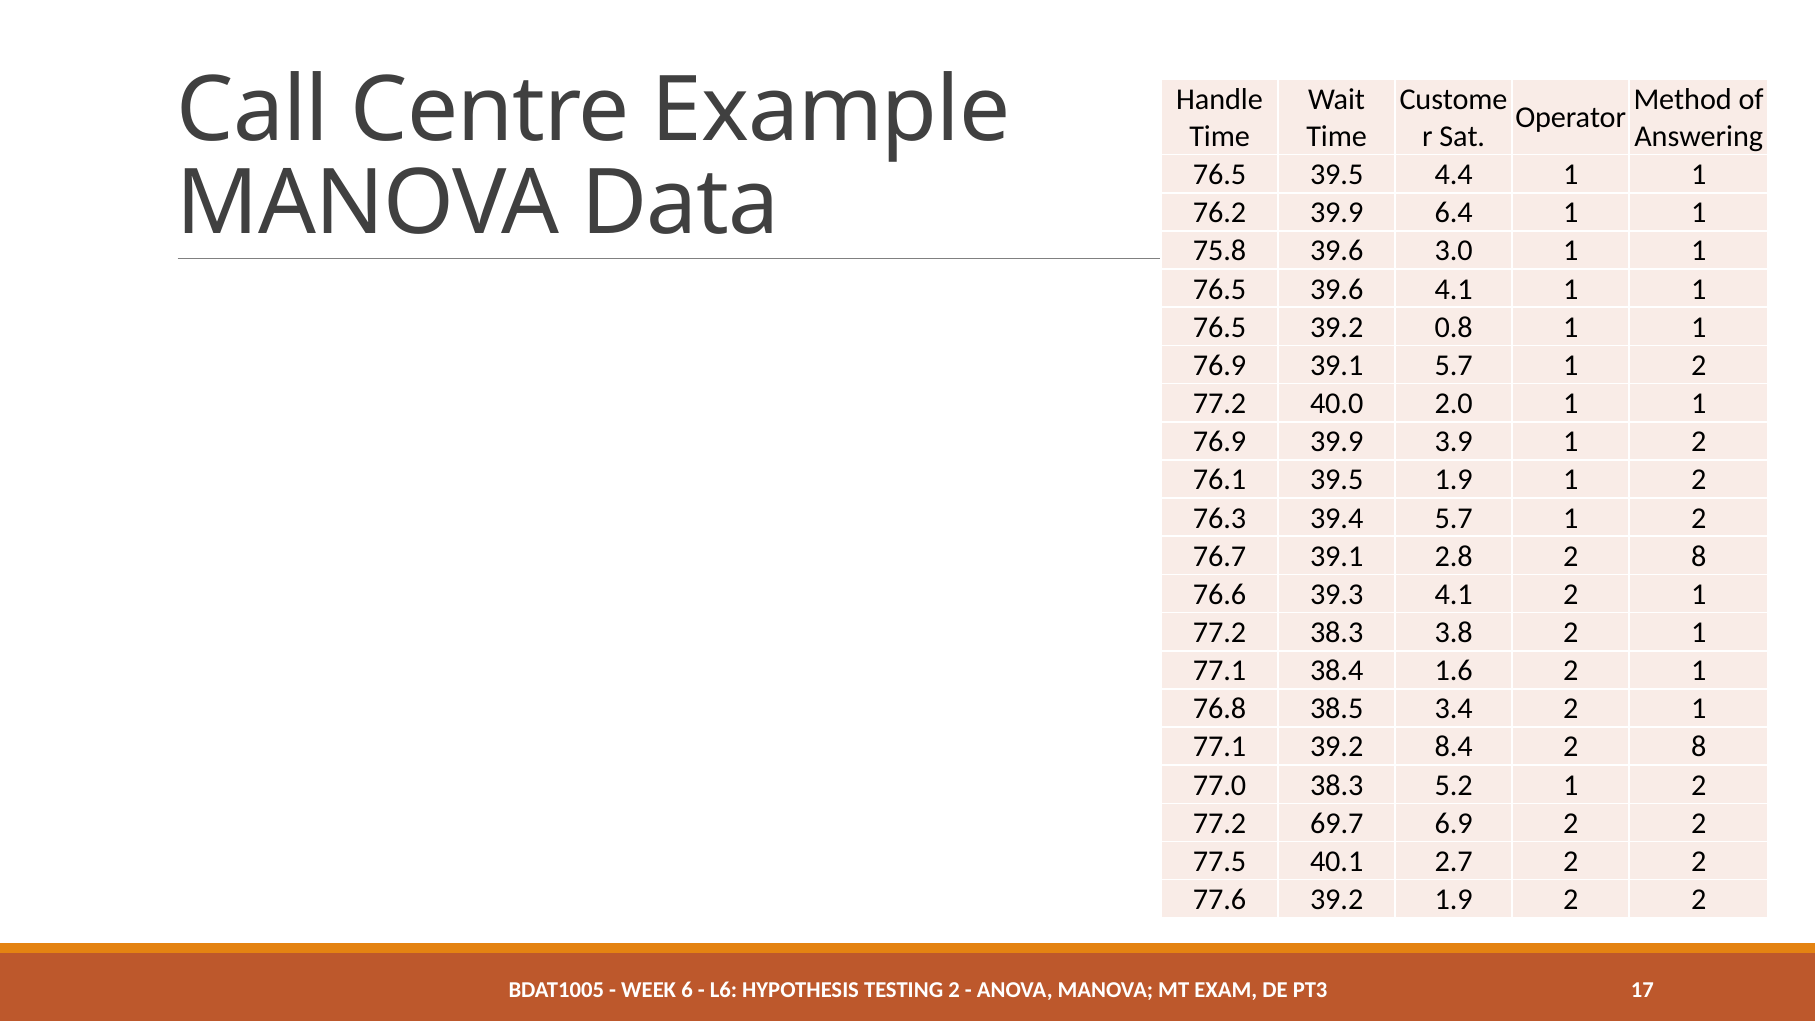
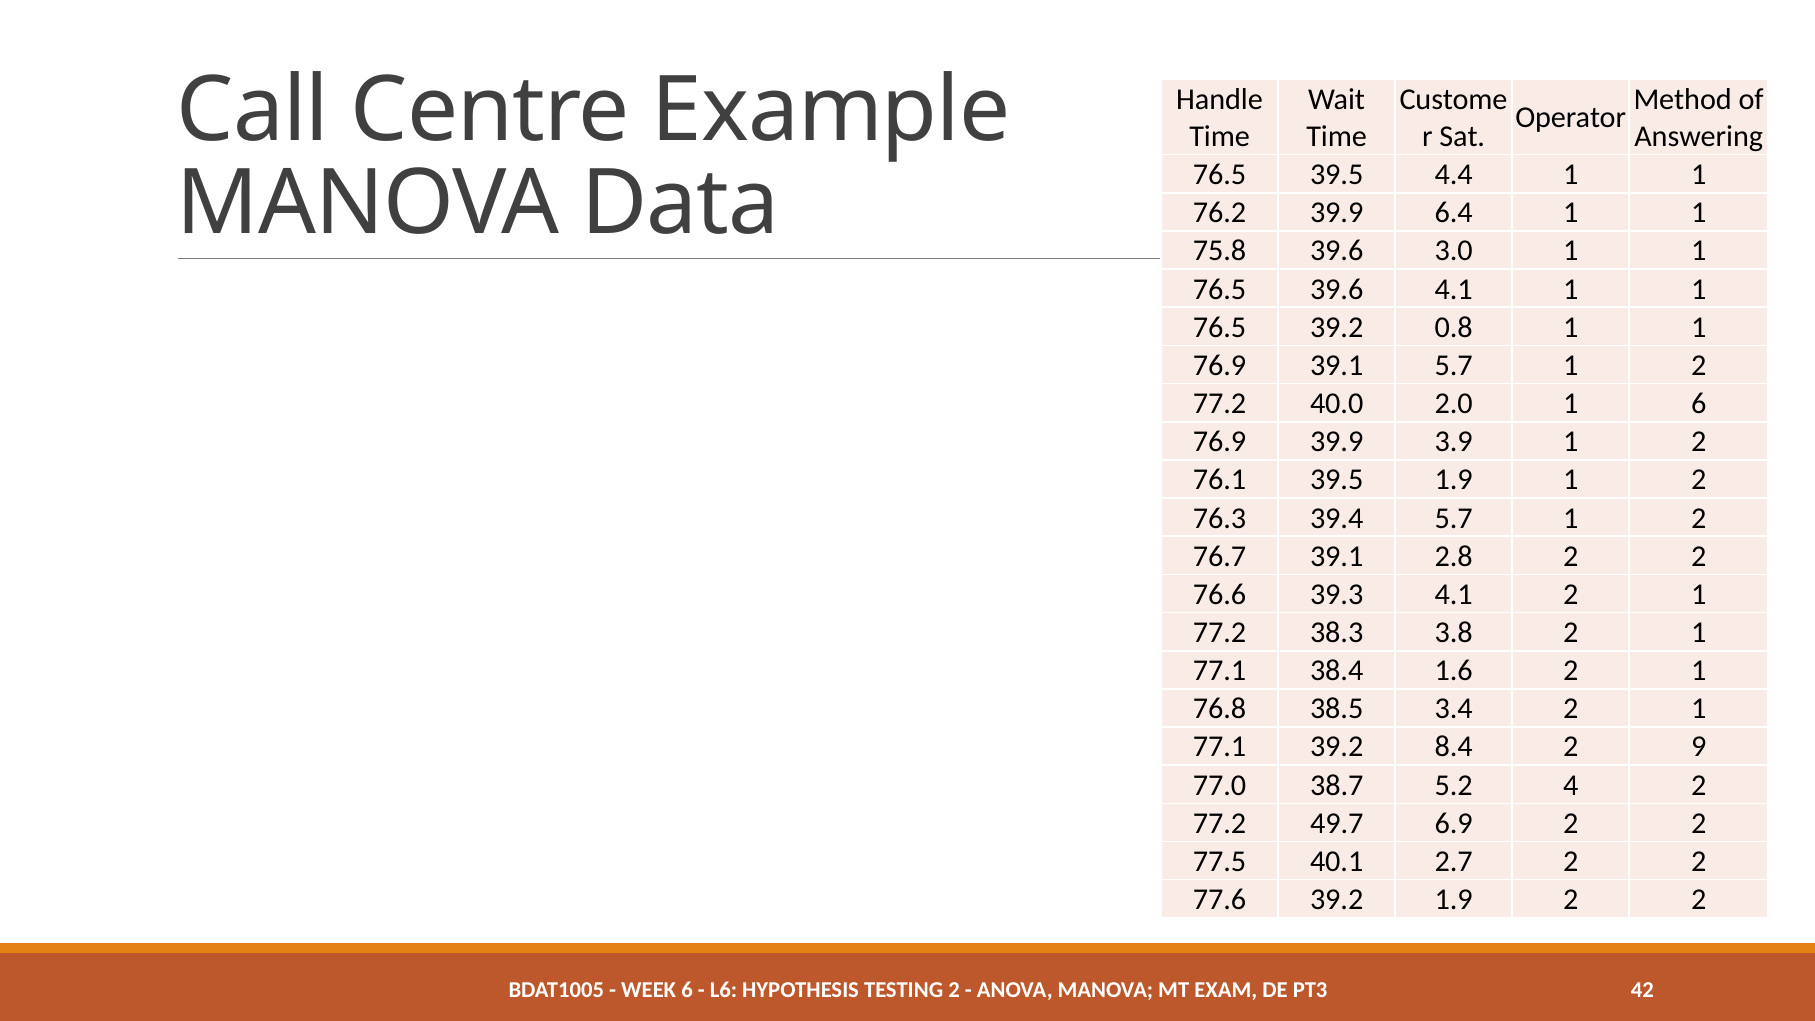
2.0 1 1: 1 -> 6 (1699, 404)
2.8 2 8: 8 -> 2 (1699, 556)
8.4 2 8: 8 -> 9 (1699, 747)
77.0 38.3: 38.3 -> 38.7 (1337, 785)
5.2 1: 1 -> 4 (1571, 785)
69.7: 69.7 -> 49.7 (1337, 823)
17: 17 -> 42 (1642, 990)
